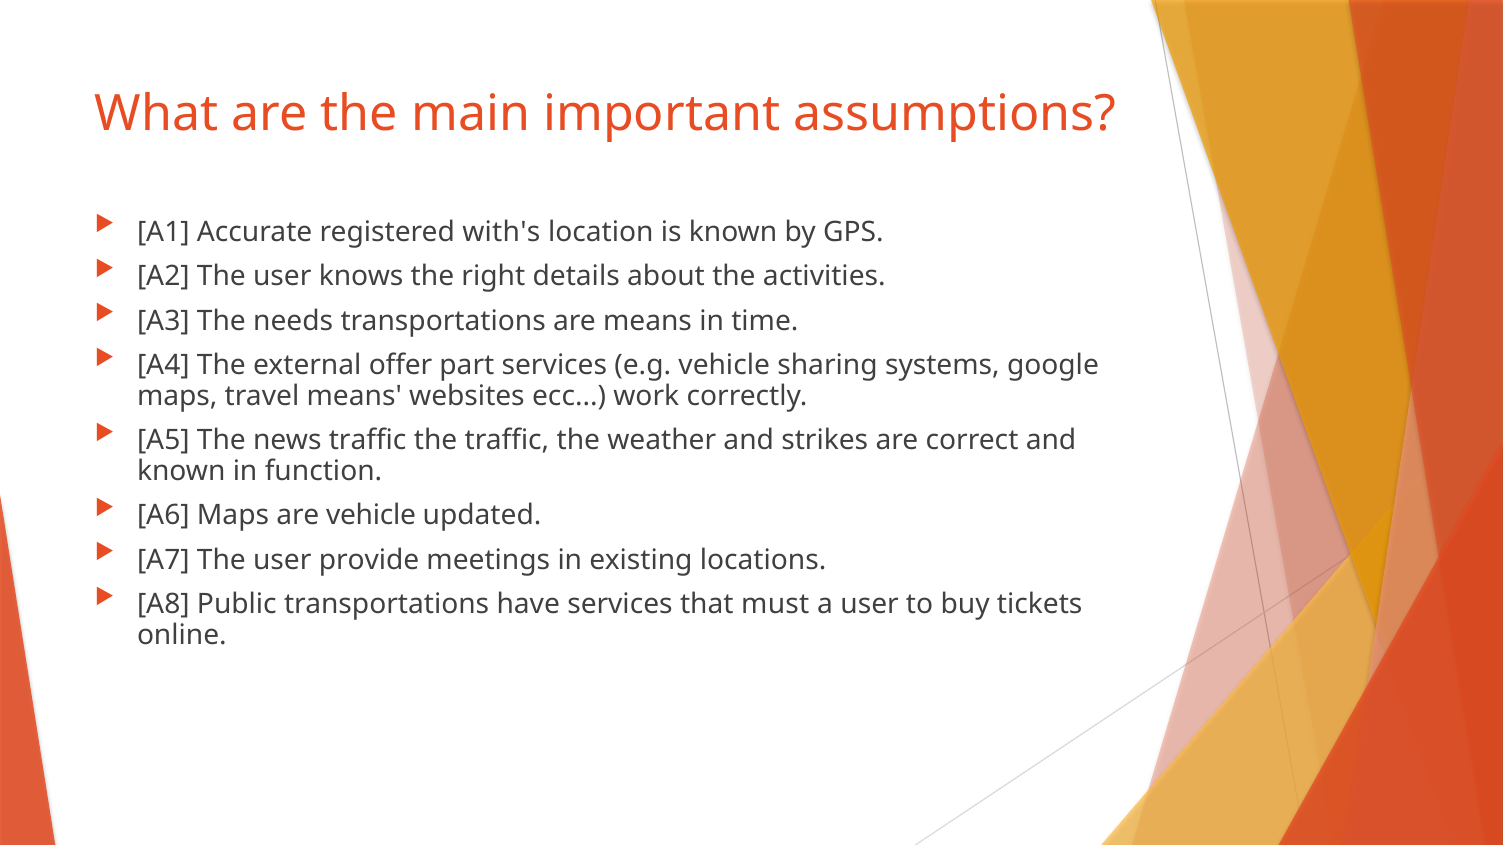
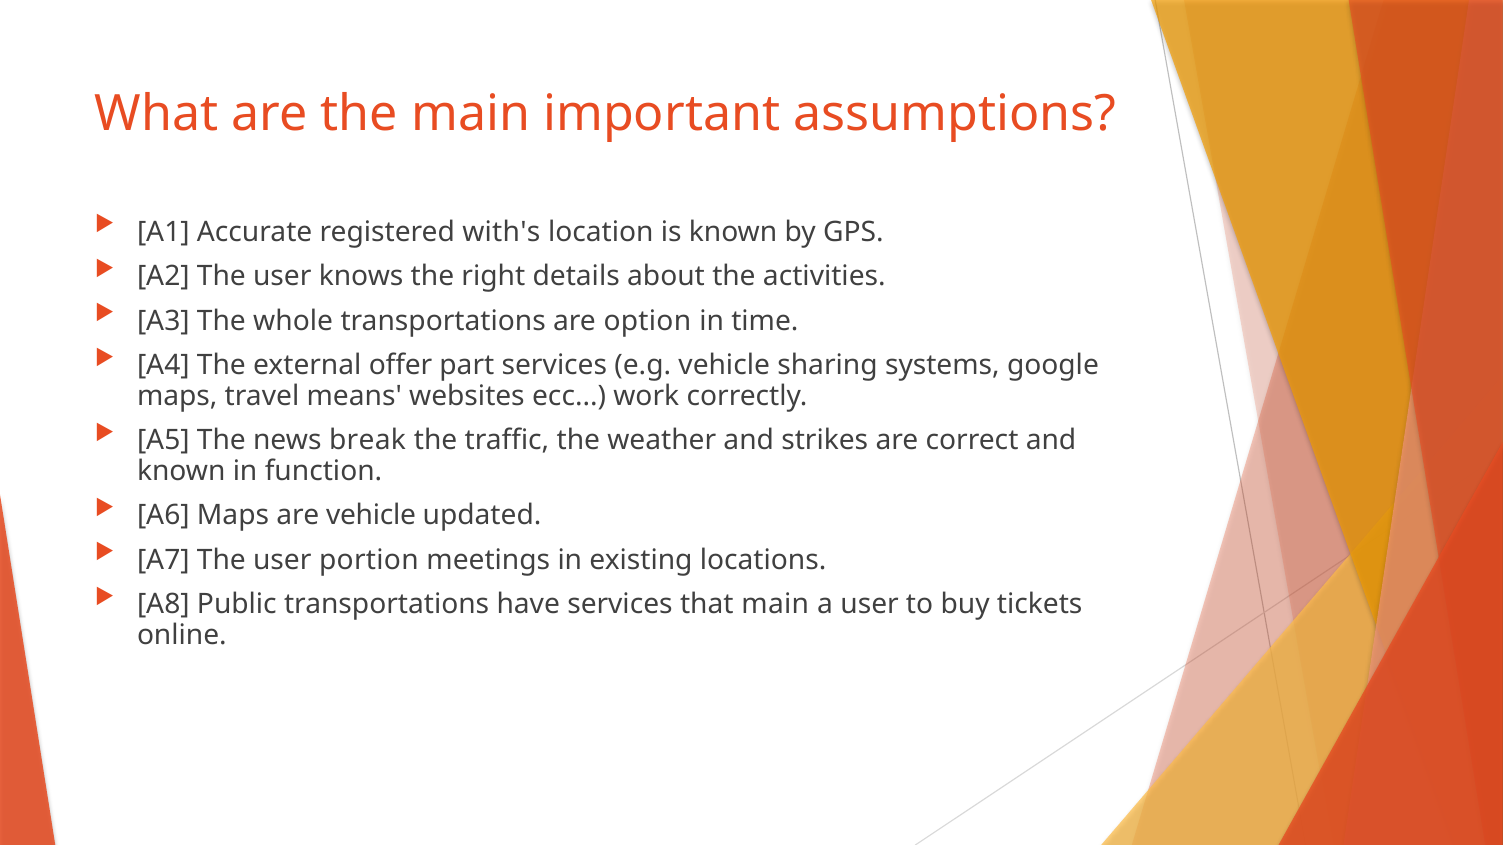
needs: needs -> whole (293, 321)
are means: means -> option (647, 321)
news traffic: traffic -> break (368, 441)
provide: provide -> portion (369, 560)
that must: must -> main (775, 605)
